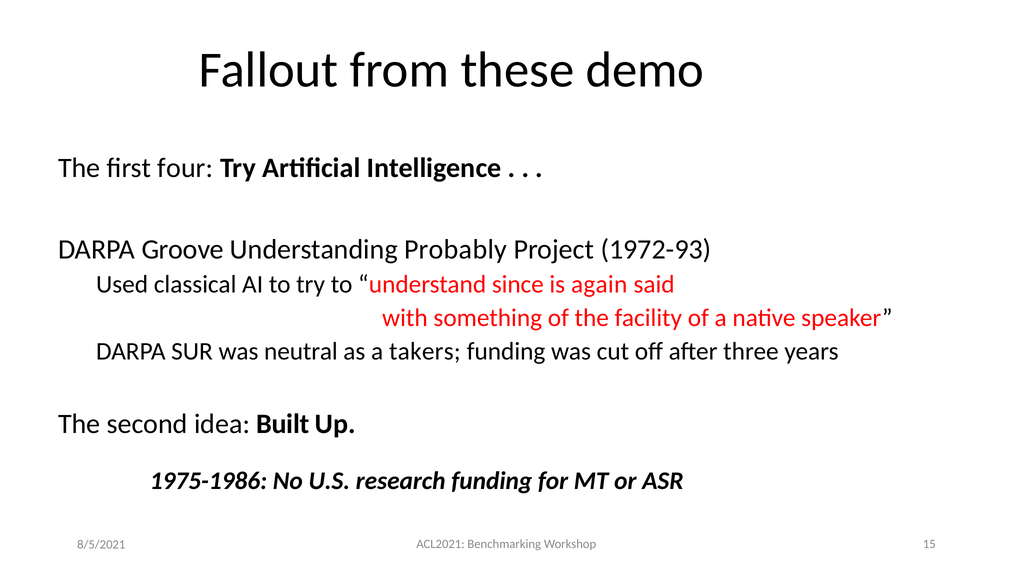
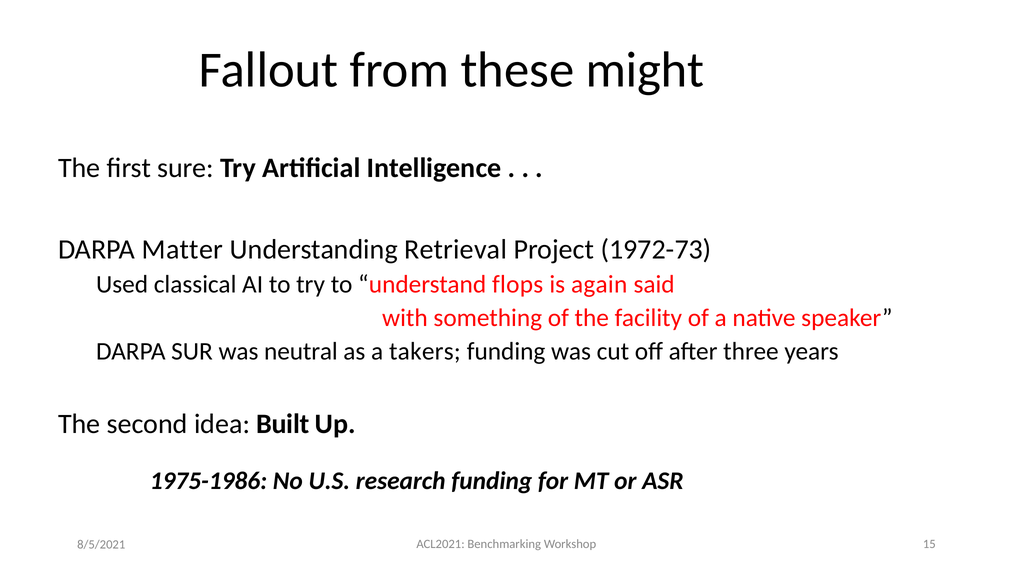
demo: demo -> might (645, 70)
four: four -> sure (186, 168)
Groove: Groove -> Matter (182, 249)
Probably: Probably -> Retrieval (456, 249)
1972-93: 1972-93 -> 1972-73 (656, 249)
since: since -> flops (518, 284)
